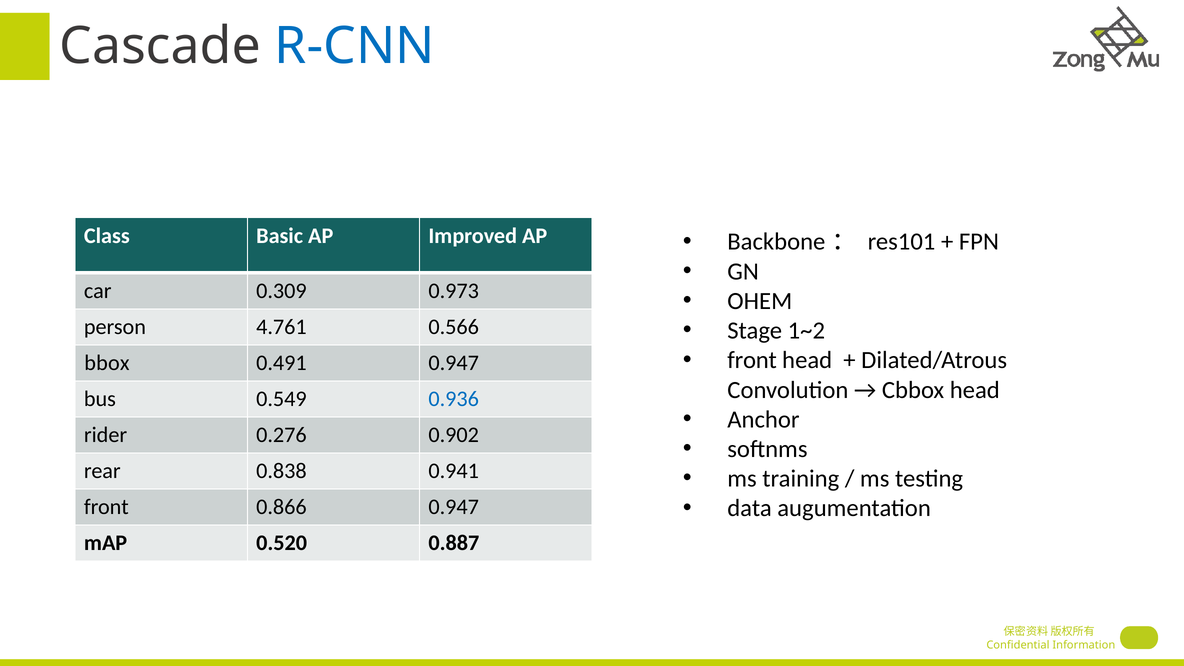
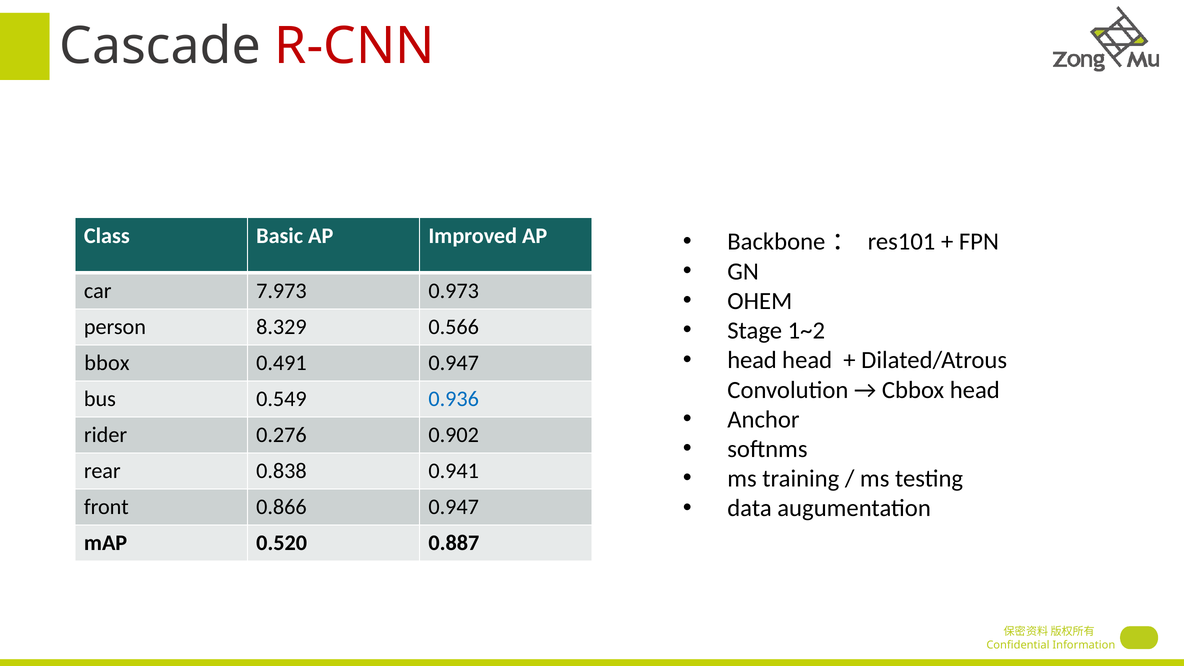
R-CNN colour: blue -> red (355, 46)
0.309: 0.309 -> 7.973 (281, 291)
4.761: 4.761 -> 8.329 (281, 327)
front: front -> head (752, 360)
